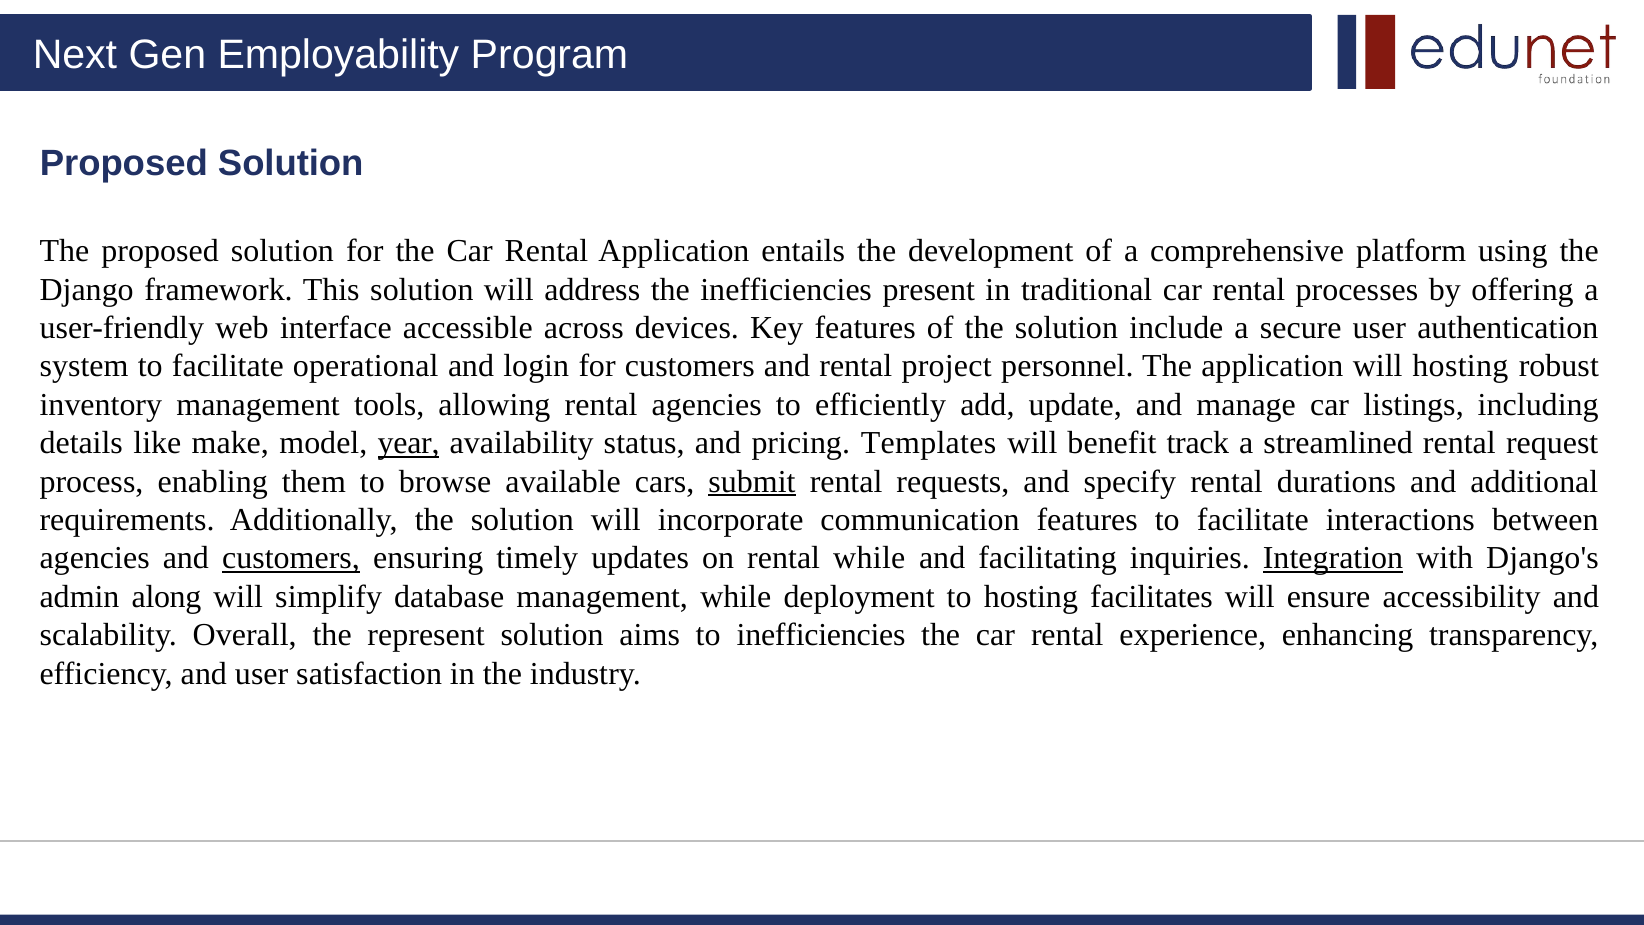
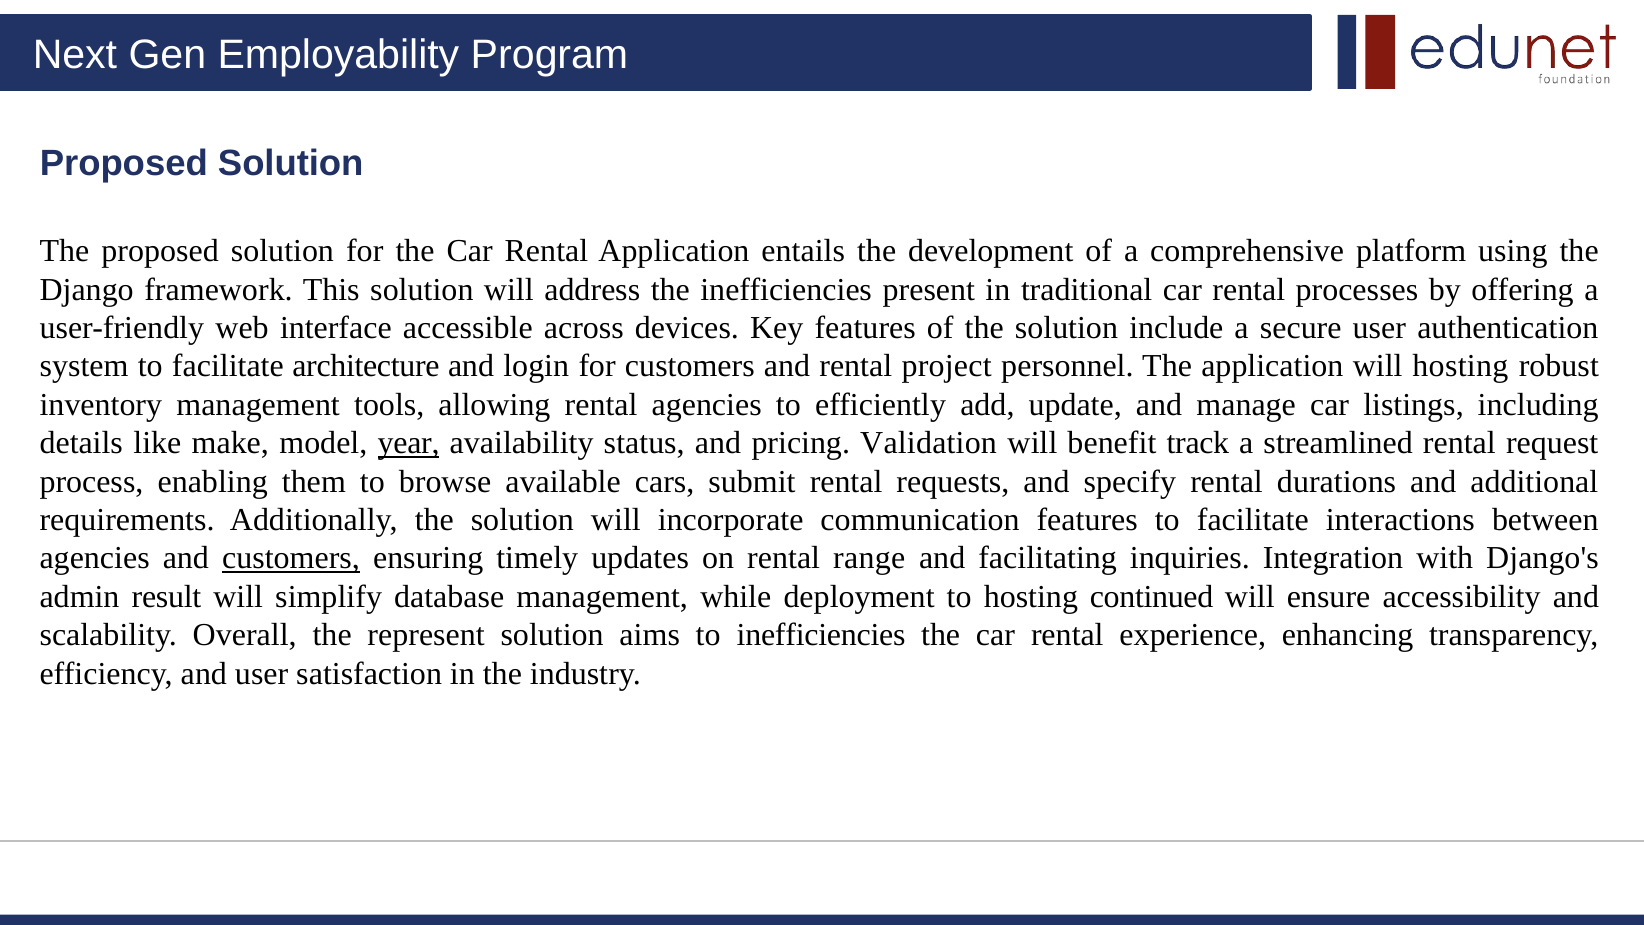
operational: operational -> architecture (366, 366)
Templates: Templates -> Validation (929, 443)
submit underline: present -> none (752, 481)
rental while: while -> range (869, 558)
Integration underline: present -> none (1333, 558)
along: along -> result (166, 597)
facilitates: facilitates -> continued (1152, 597)
